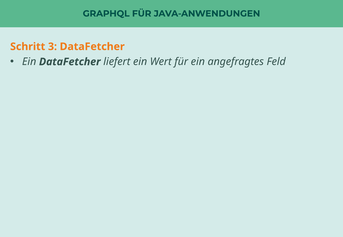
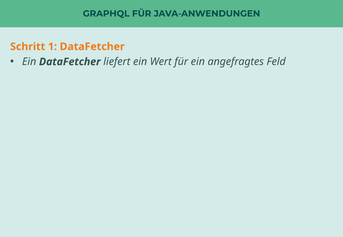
3: 3 -> 1 (52, 47)
